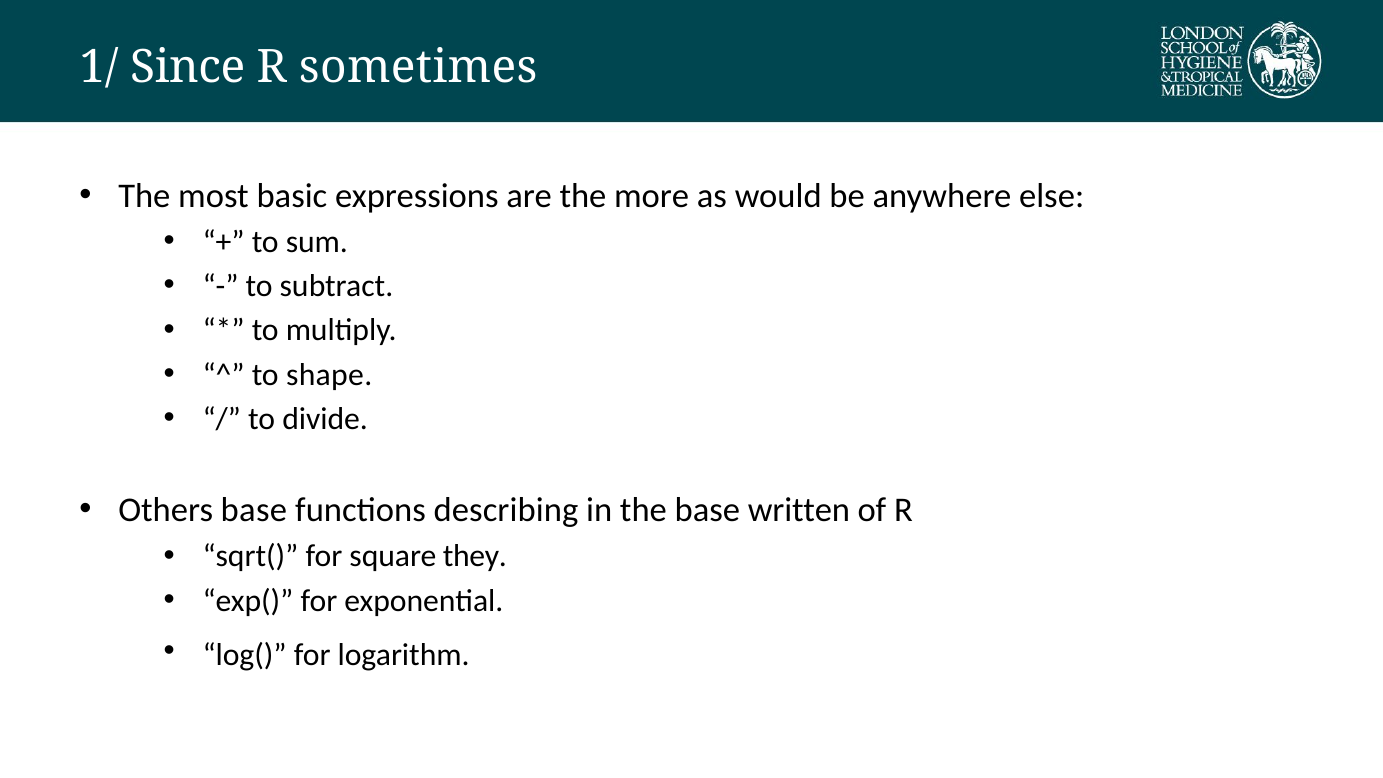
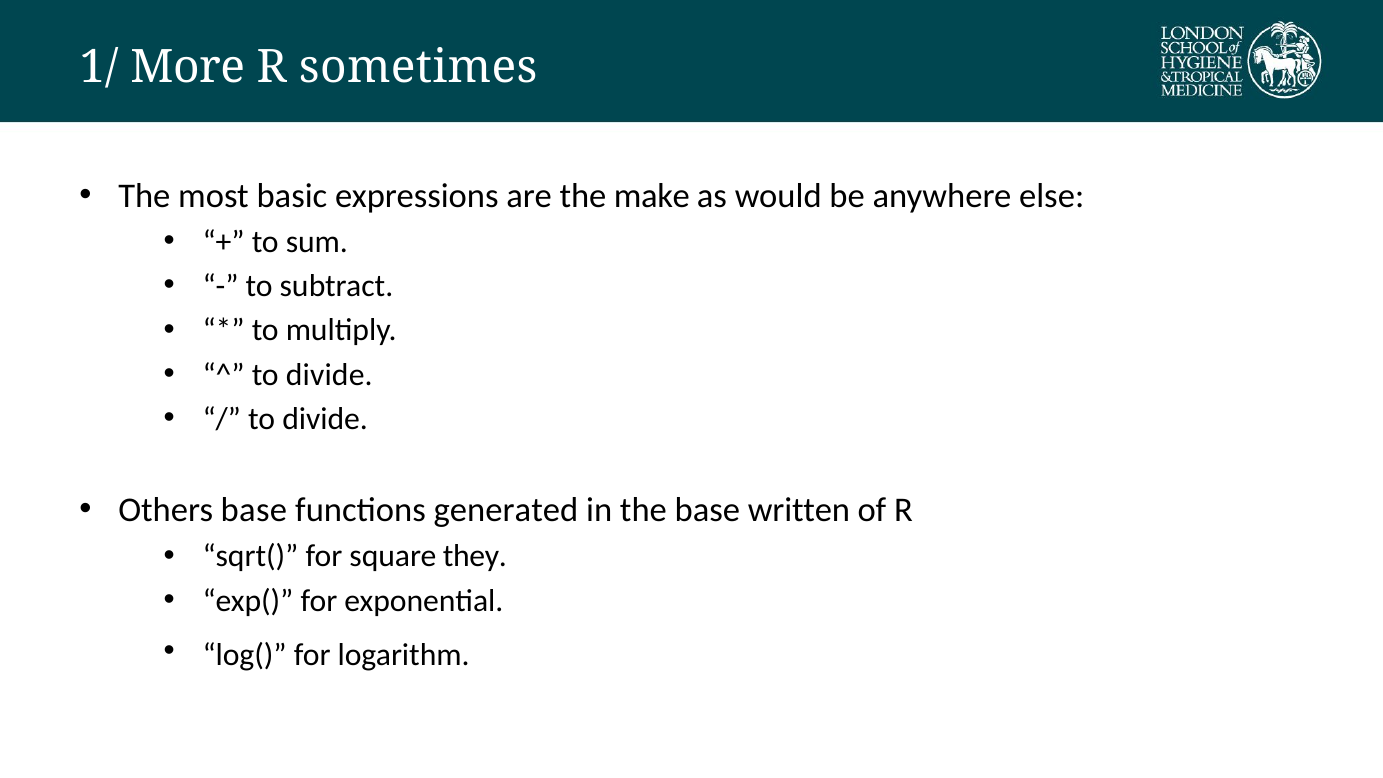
Since: Since -> More (188, 68)
more: more -> make (652, 196)
shape: shape -> divide (329, 375)
describing: describing -> generated (506, 510)
